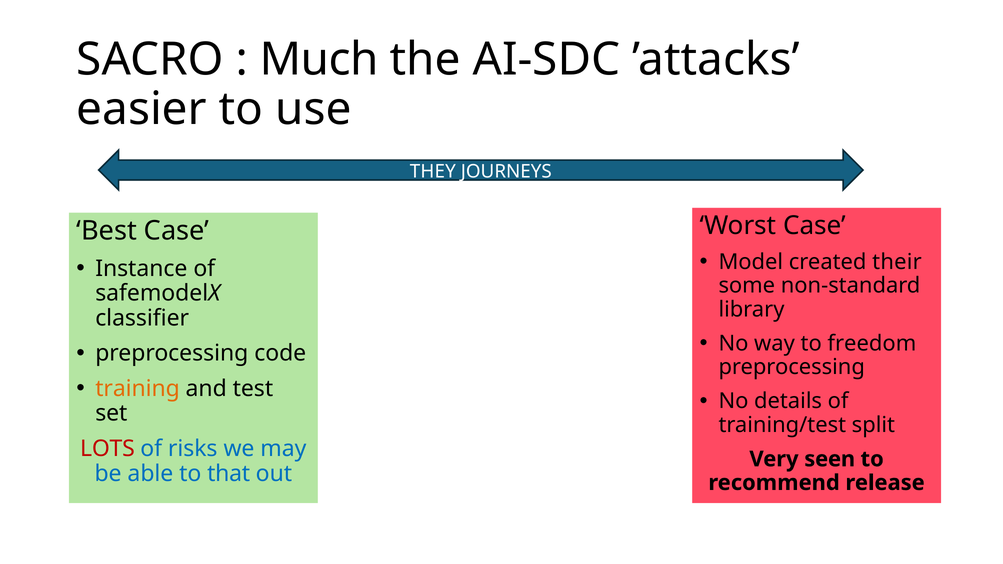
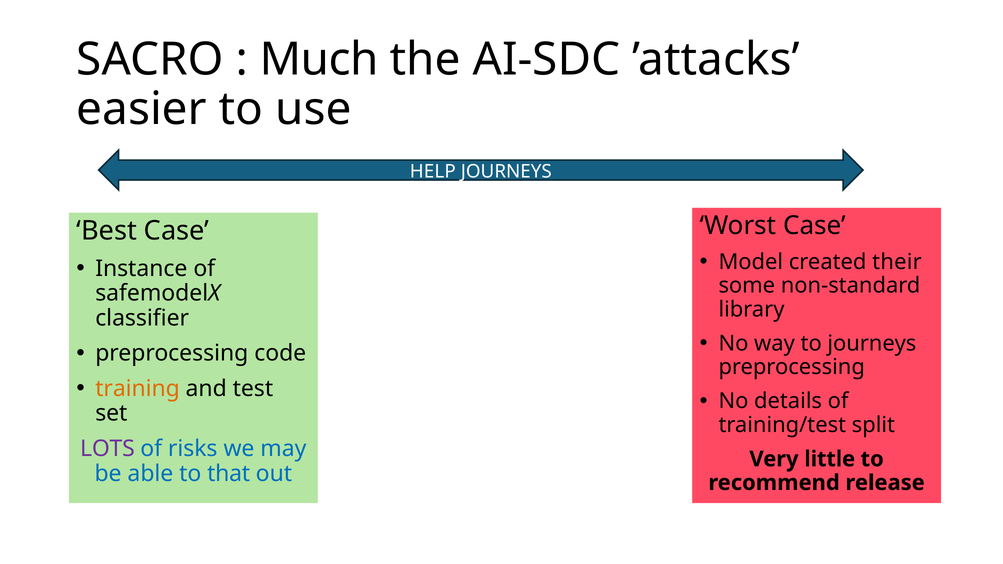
THEY: THEY -> HELP (433, 171)
to freedom: freedom -> journeys (872, 344)
LOTS colour: red -> purple (107, 449)
seen: seen -> little (830, 459)
